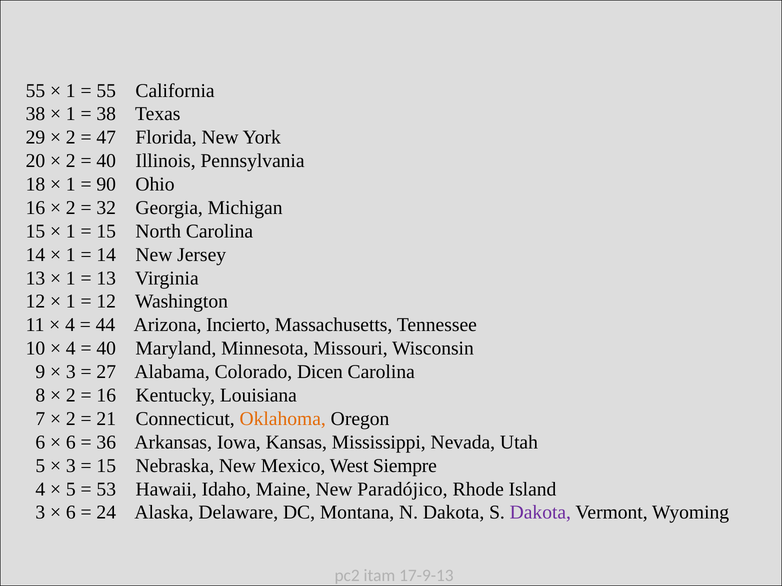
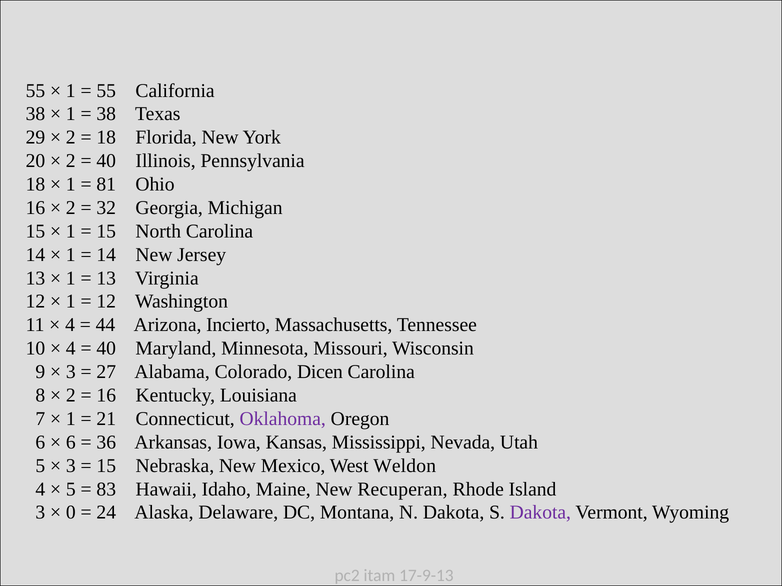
47: 47 -> 18 (106, 138)
90: 90 -> 81 (106, 184)
2: 2 -> 1 (71, 419)
Oklahoma colour: orange -> purple (283, 419)
Siempre: Siempre -> Weldon (405, 466)
53: 53 -> 83 (106, 489)
Paradójico: Paradójico -> Recuperan (402, 489)
6: 6 -> 0 (71, 513)
